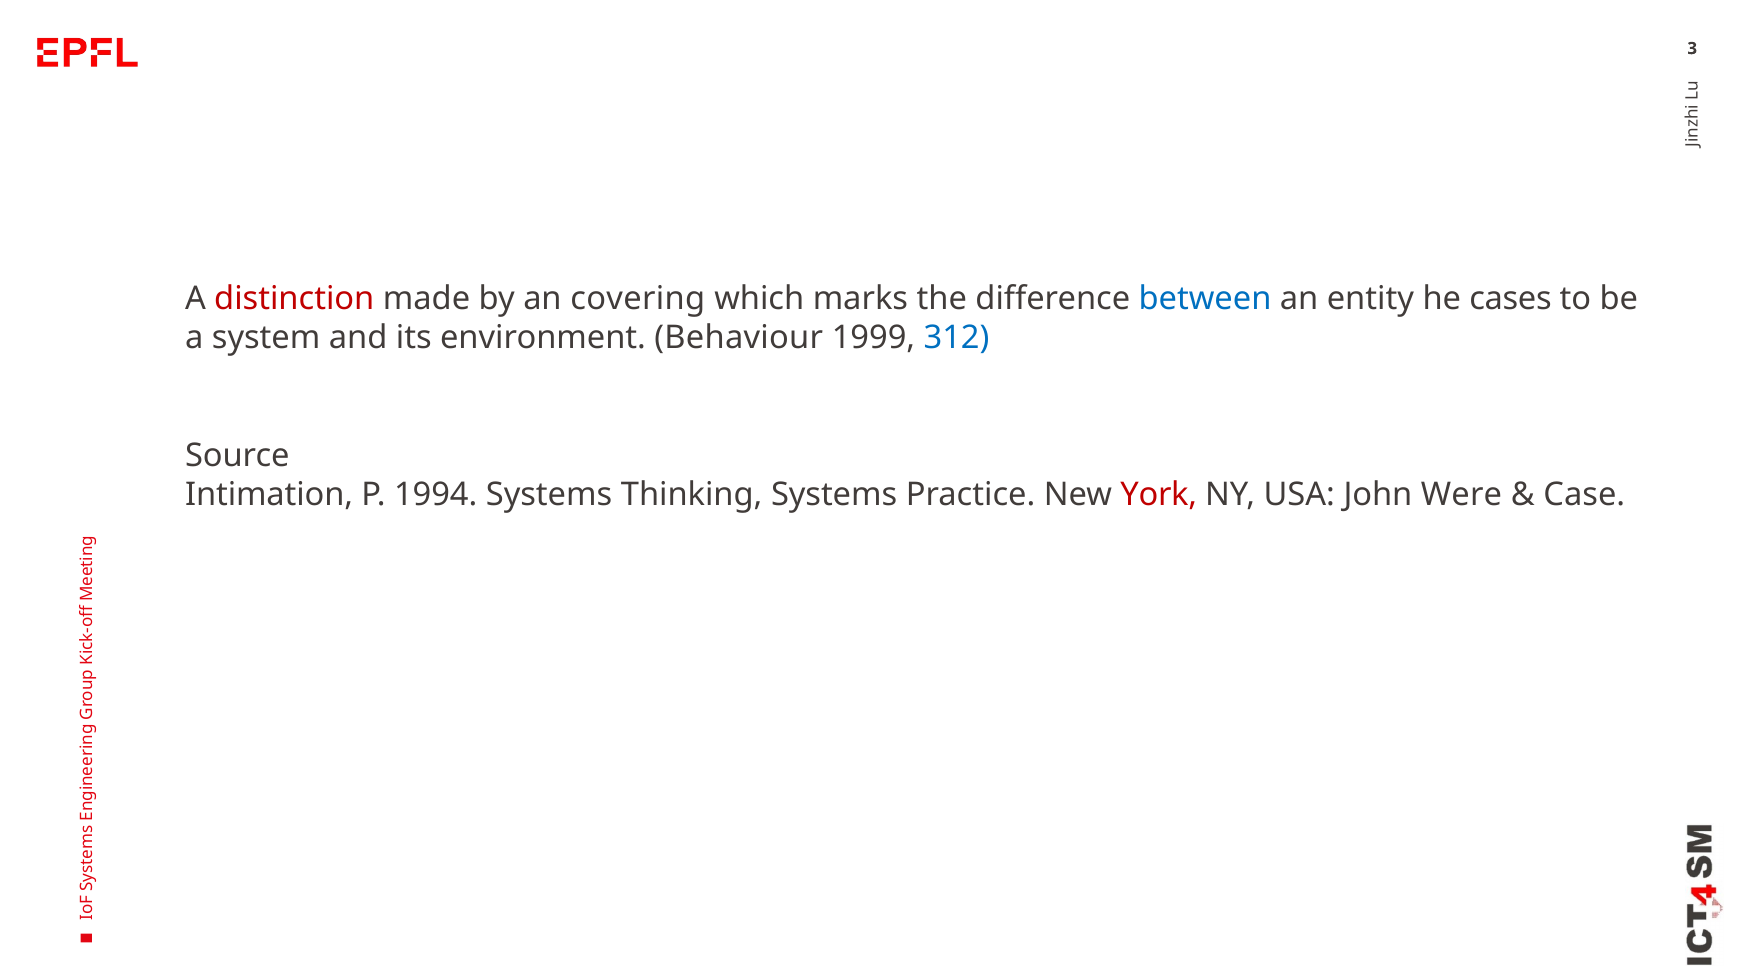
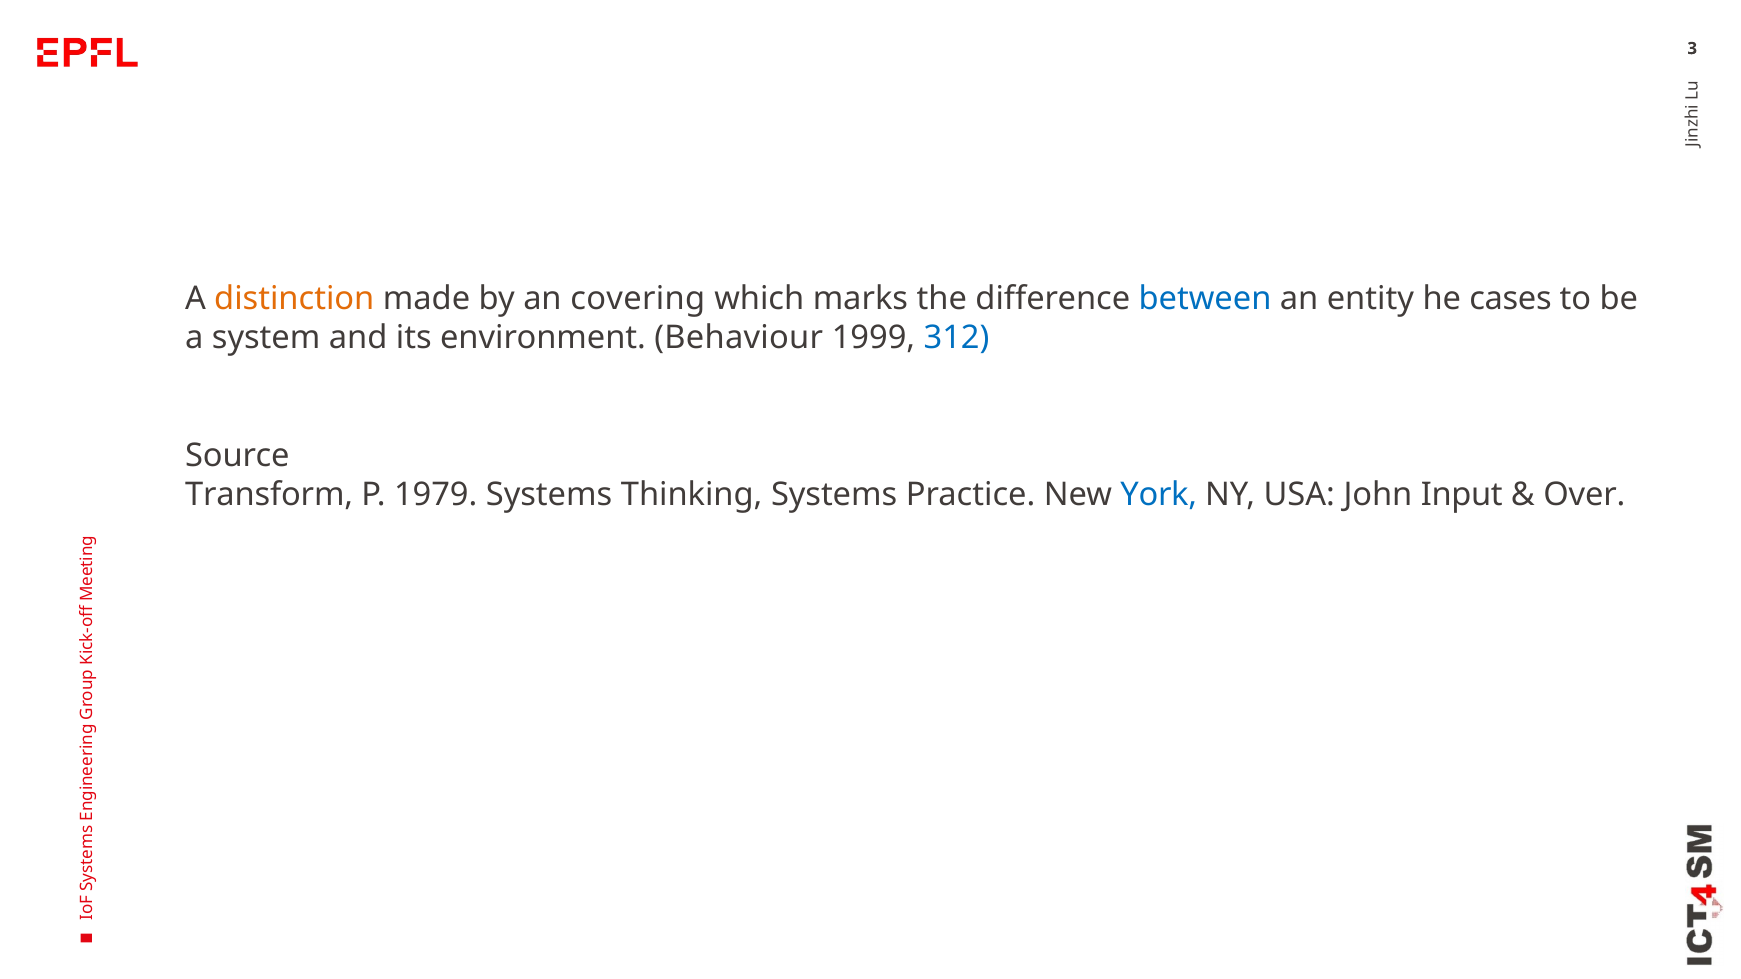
distinction colour: red -> orange (294, 299)
Intimation: Intimation -> Transform (269, 495)
1994: 1994 -> 1979 (436, 495)
York colour: red -> blue (1159, 495)
Were: Were -> Input (1462, 495)
Case: Case -> Over (1584, 495)
